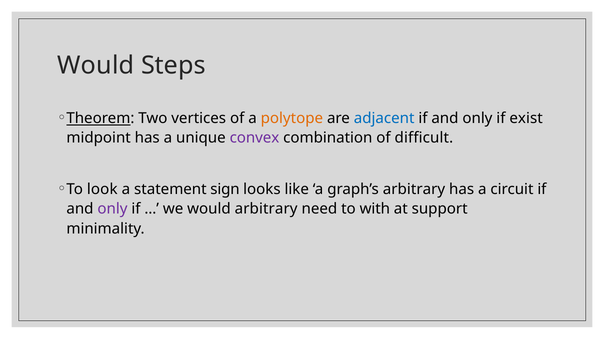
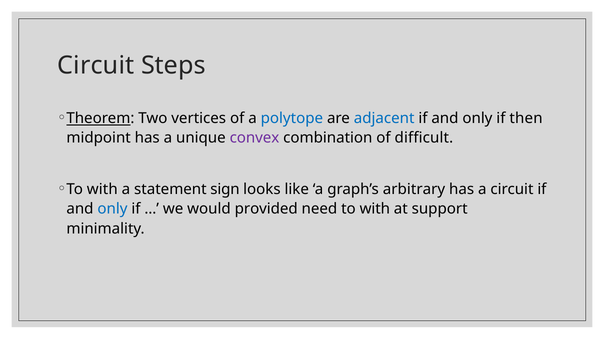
Would: Would -> Circuit (96, 66)
polytope colour: orange -> blue (292, 118)
exist: exist -> then (526, 118)
look: look -> with (102, 189)
only colour: purple -> blue (112, 209)
would arbitrary: arbitrary -> provided (266, 209)
